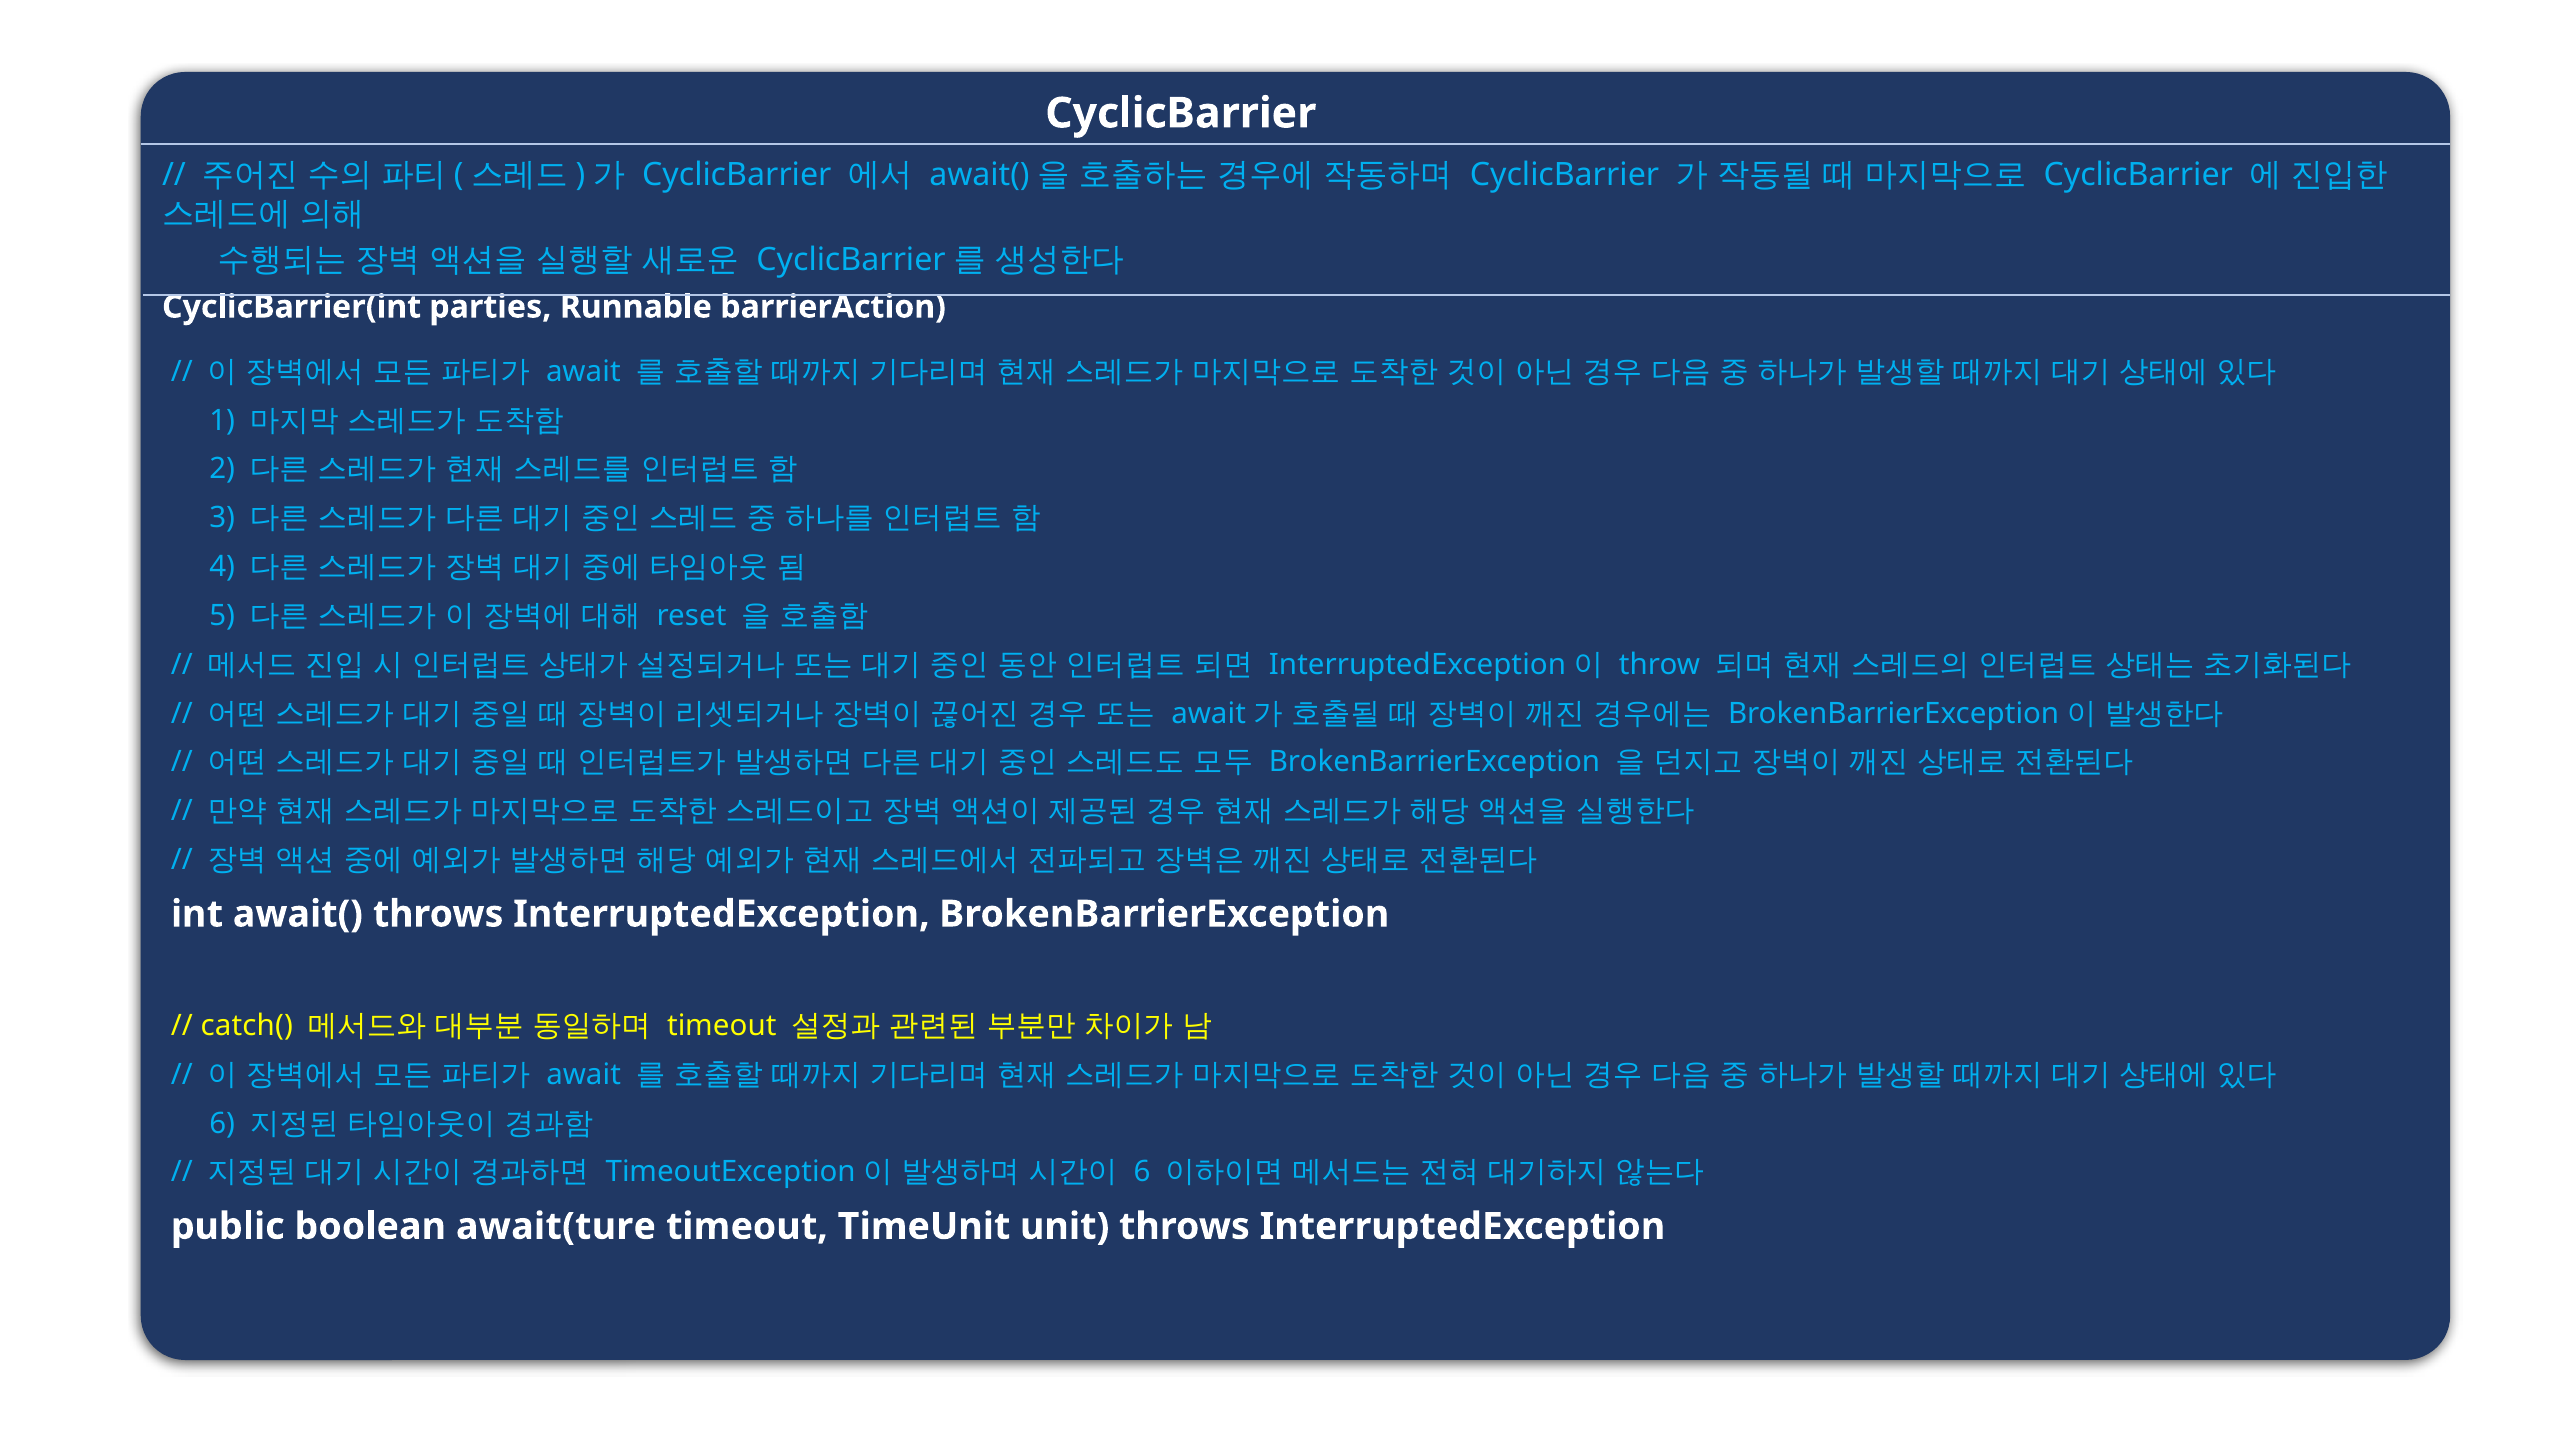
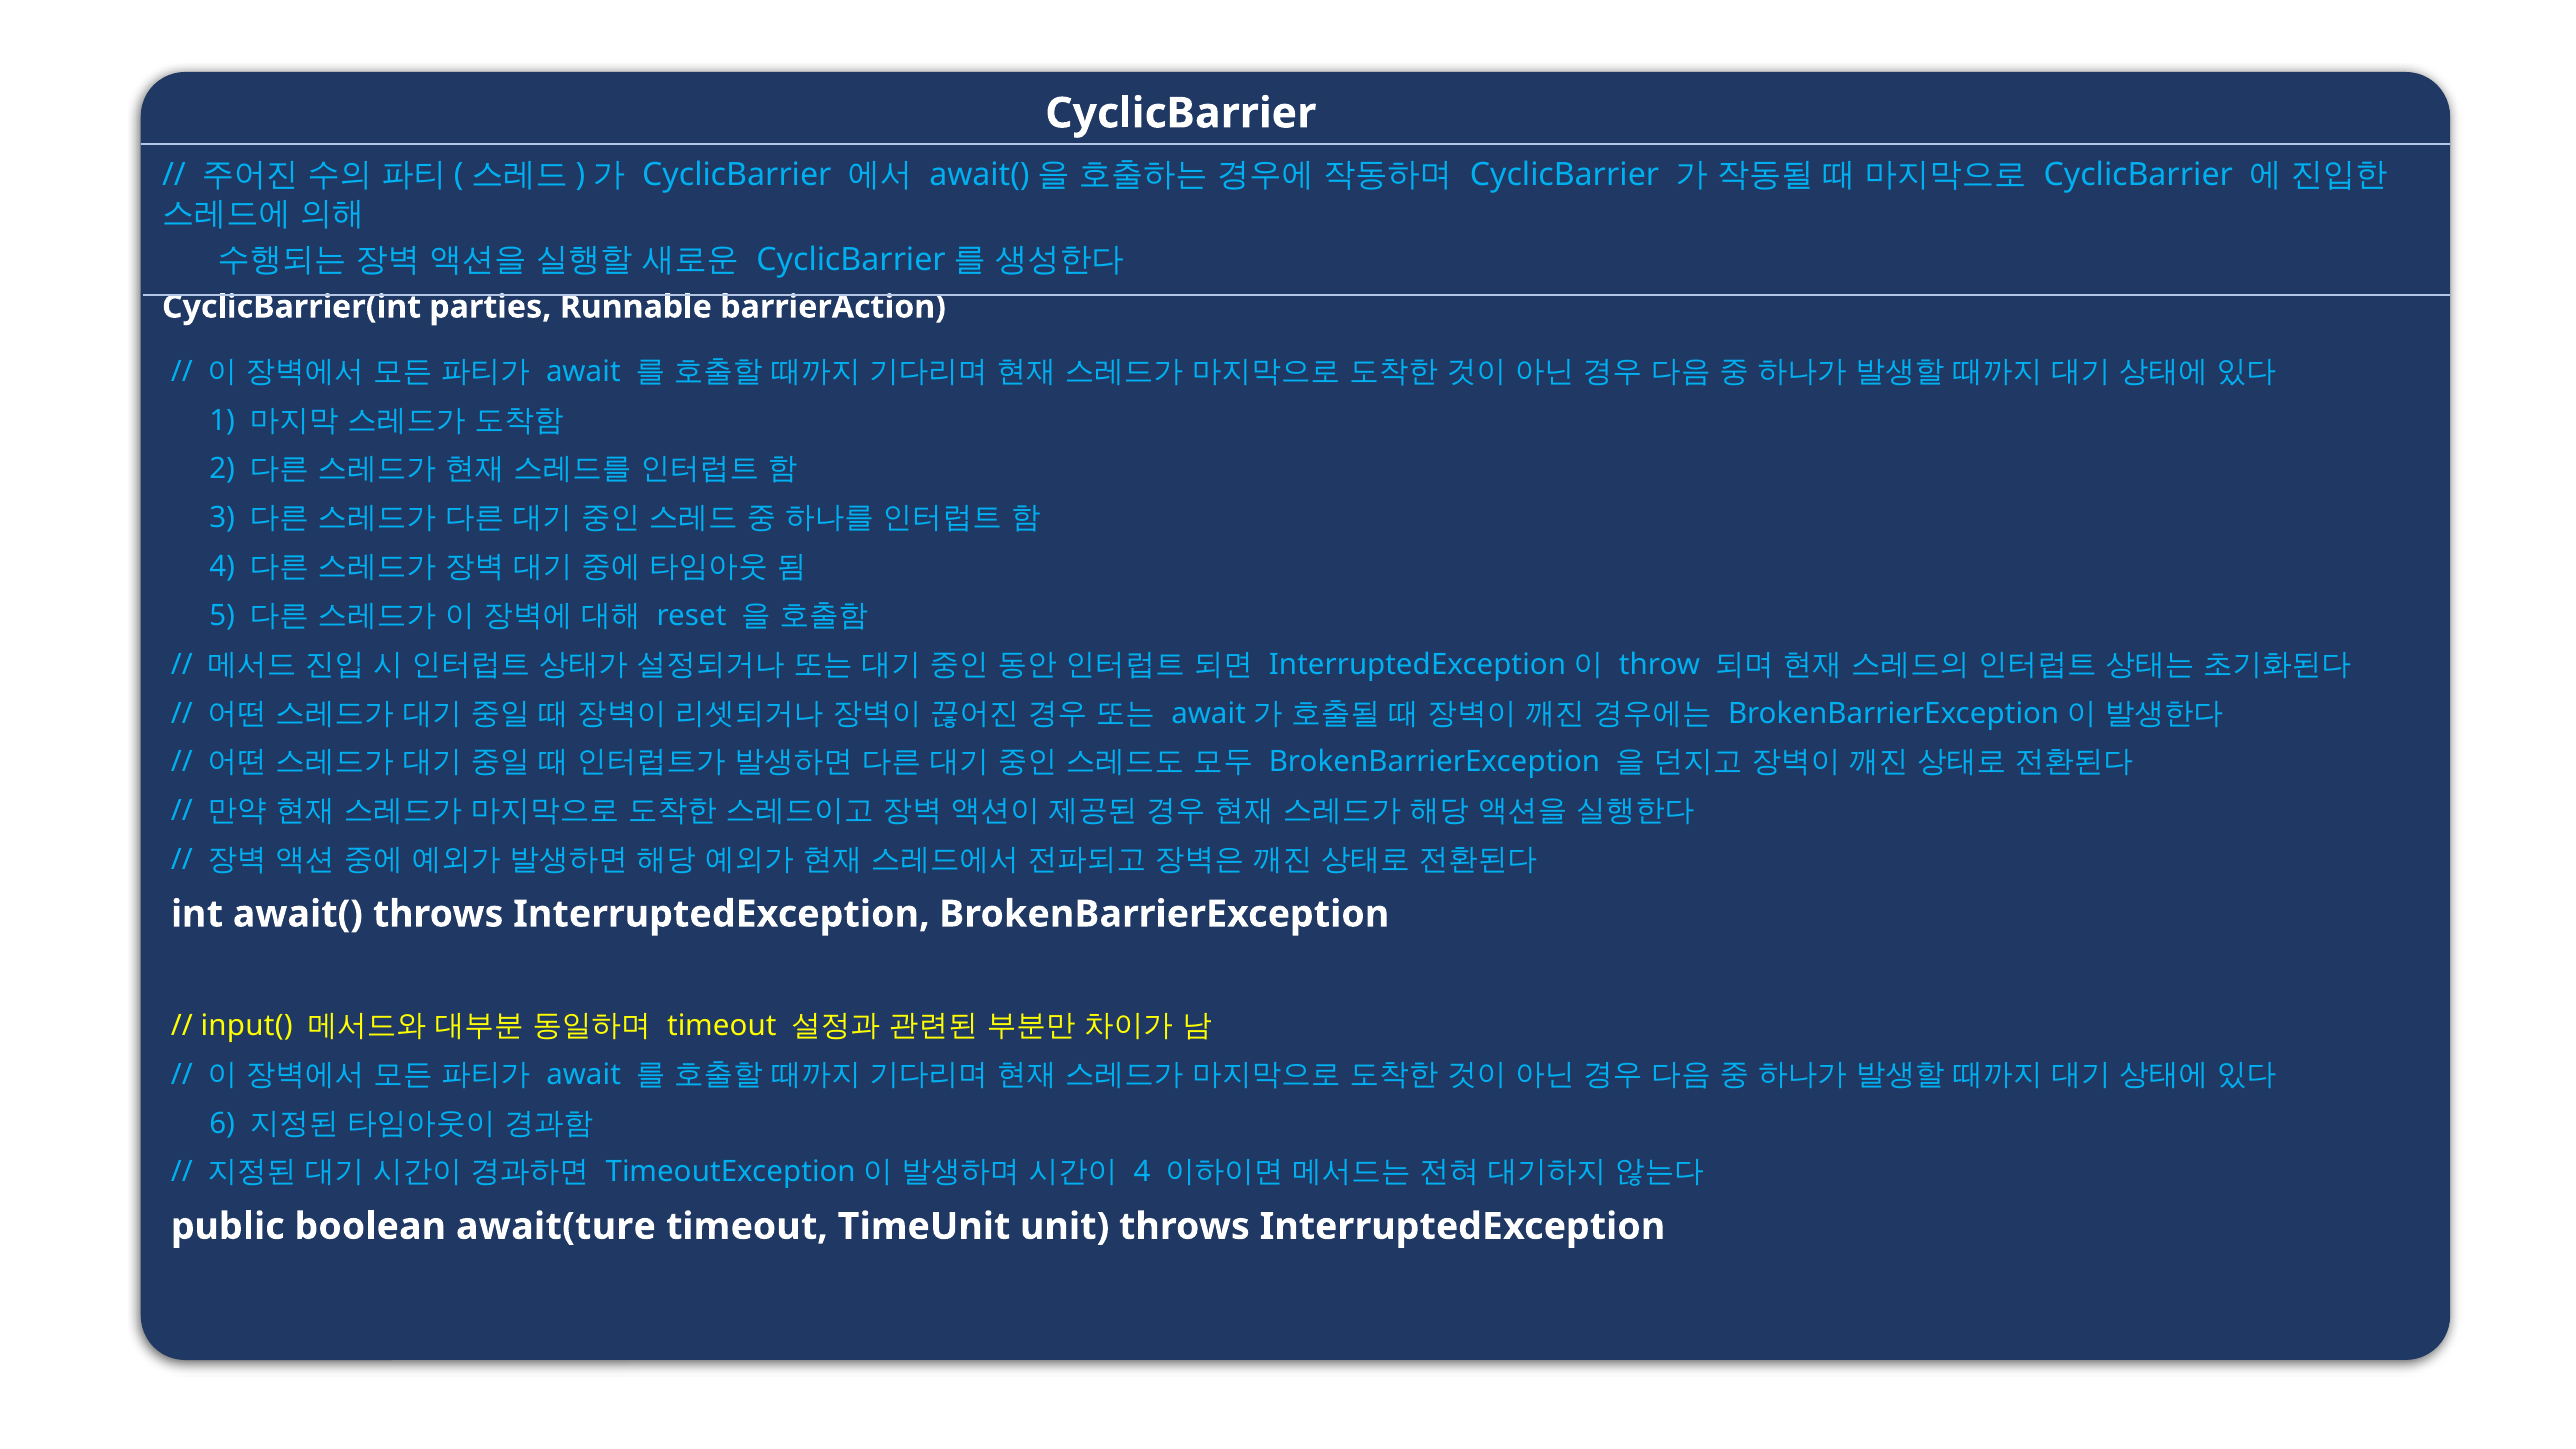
catch(: catch( -> input( (247, 1026)
6: 6 -> 4 (1142, 1172)
